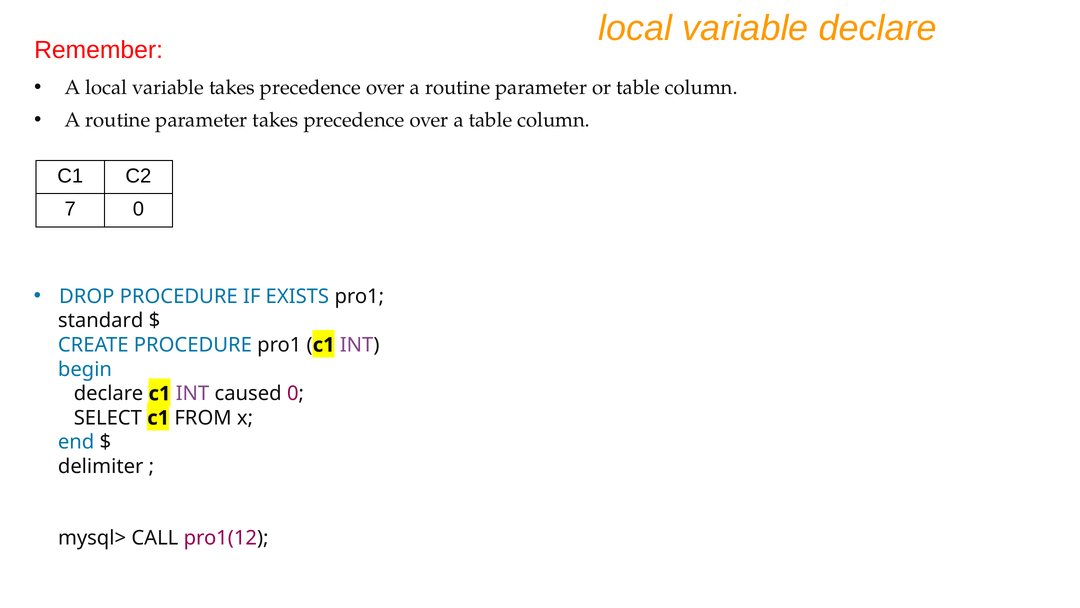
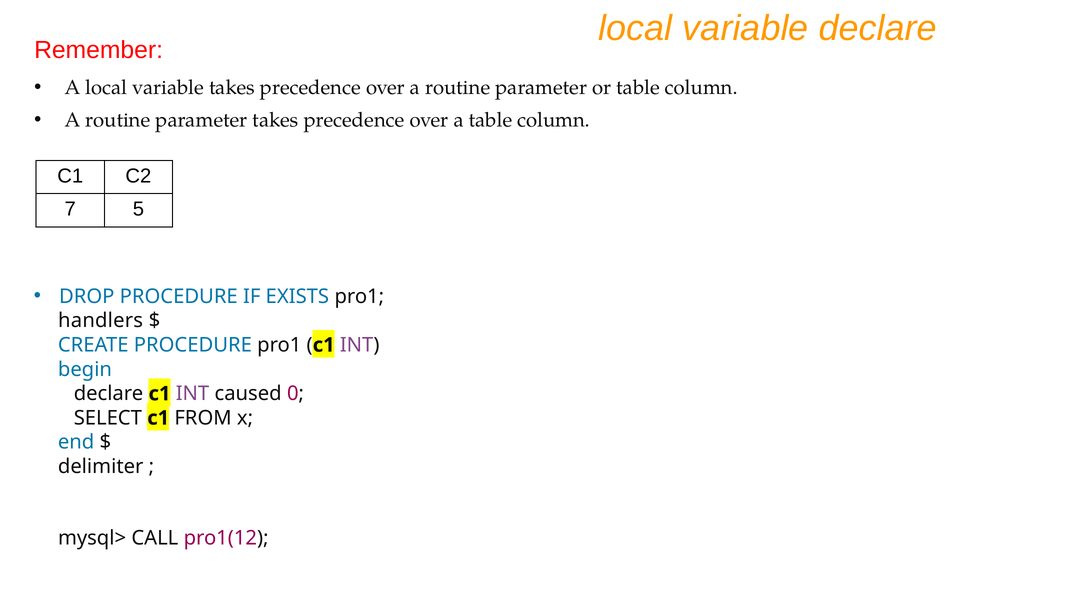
7 0: 0 -> 5 (138, 209)
standard: standard -> handlers (101, 320)
